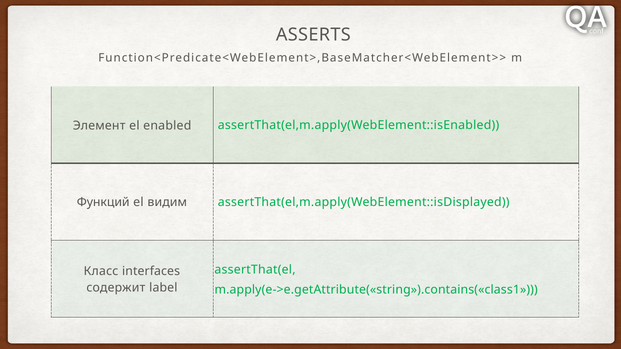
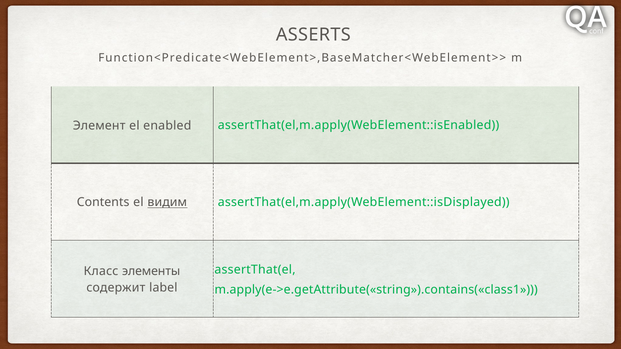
Функций: Функций -> Contents (103, 203)
видим underline: none -> present (167, 203)
interfaces: interfaces -> элементы (151, 271)
